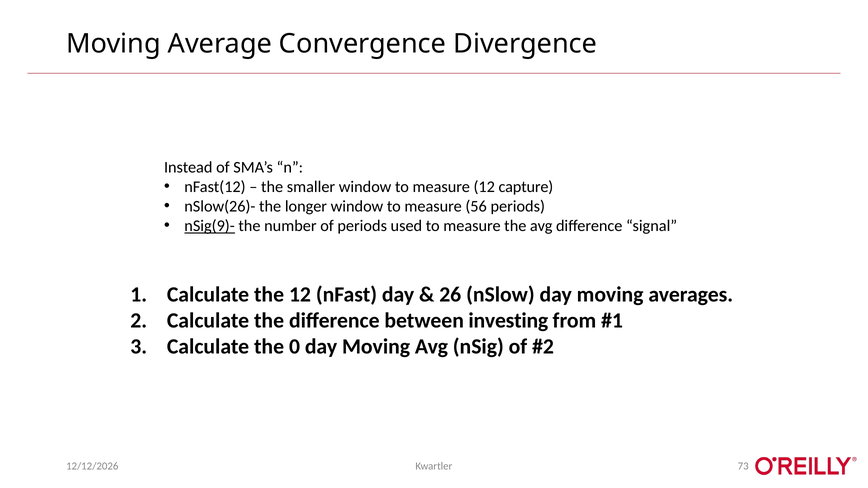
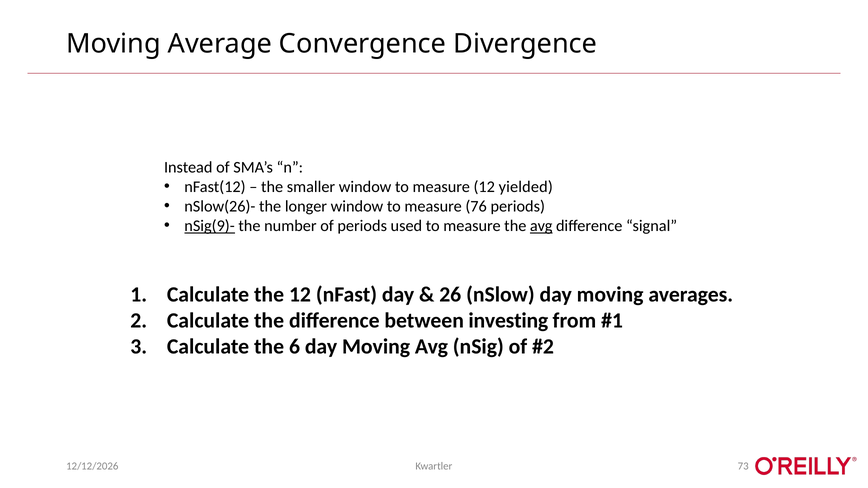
capture: capture -> yielded (526, 187)
56: 56 -> 76 (476, 207)
avg underline: none -> present (541, 226)
0: 0 -> 6 (295, 347)
